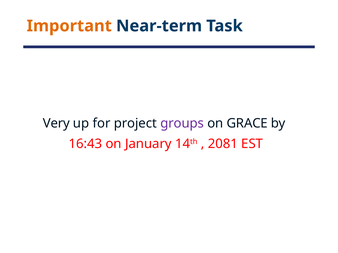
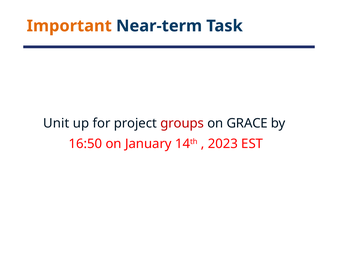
Very: Very -> Unit (56, 123)
groups colour: purple -> red (182, 123)
16:43: 16:43 -> 16:50 (85, 144)
2081: 2081 -> 2023 (223, 144)
